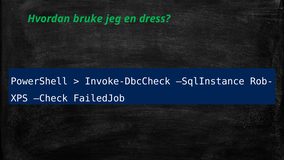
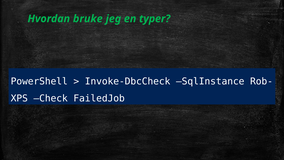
dress: dress -> typer (155, 19)
